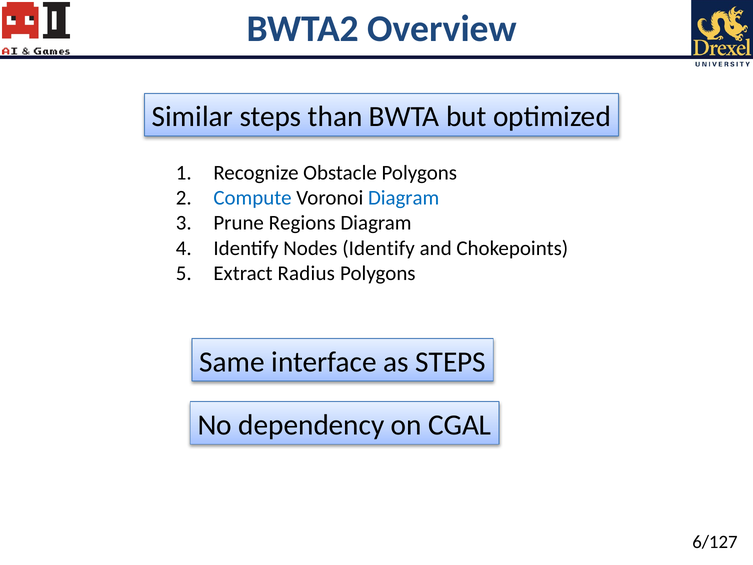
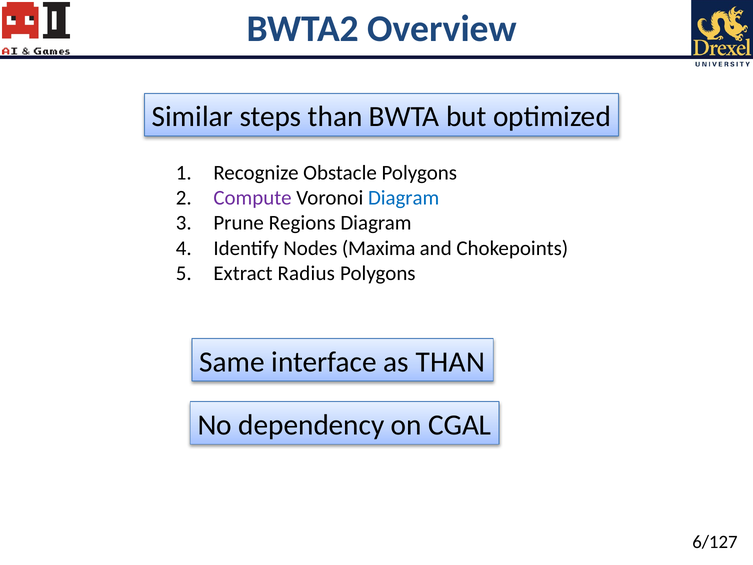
Compute colour: blue -> purple (253, 198)
Nodes Identify: Identify -> Maxima (379, 248)
as STEPS: STEPS -> THAN (450, 362)
